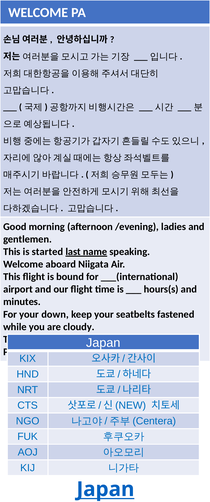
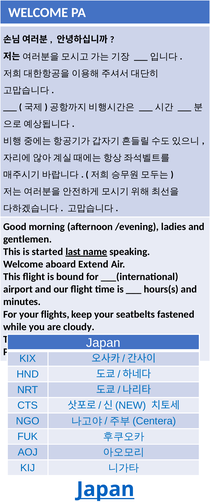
Niigata: Niigata -> Extend (93, 264)
down: down -> flights (55, 315)
